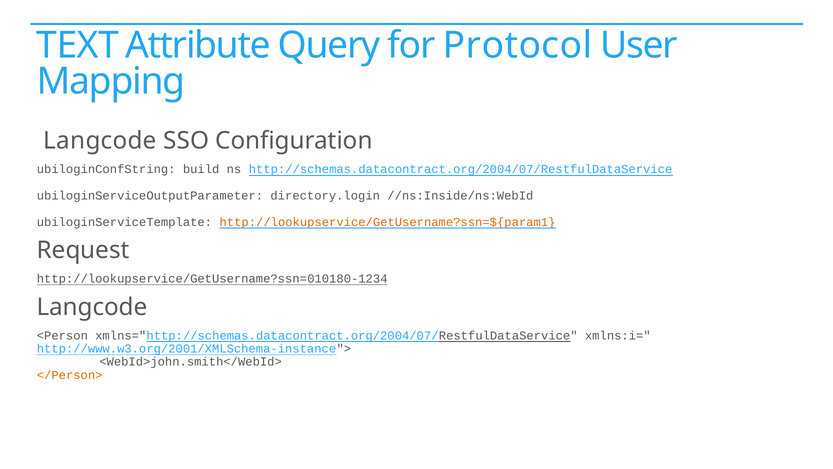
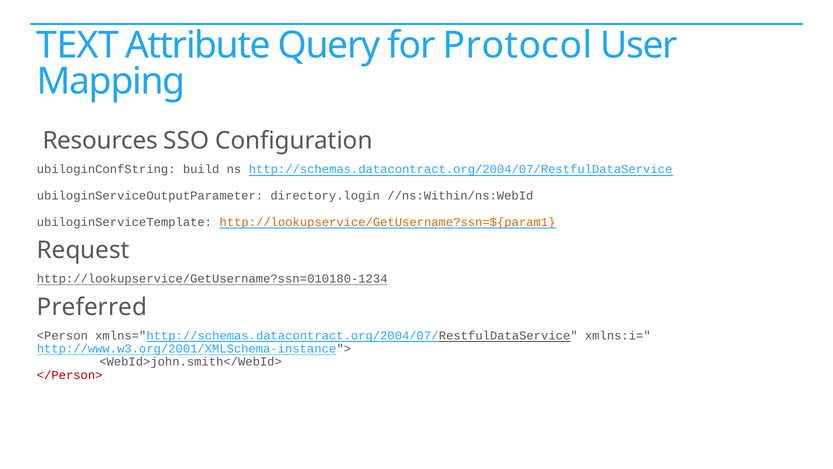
Langcode: Langcode -> Resources (100, 141)
//ns:Inside/ns:WebId: //ns:Inside/ns:WebId -> //ns:Within/ns:WebId (460, 196)
Langcode: Langcode -> Preferred (92, 307)
</Person> colour: orange -> red (70, 375)
